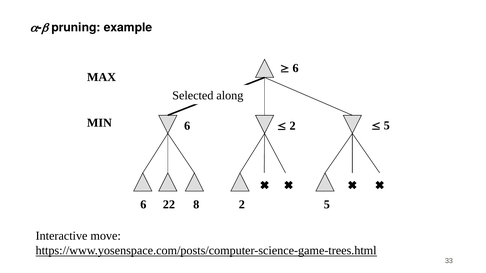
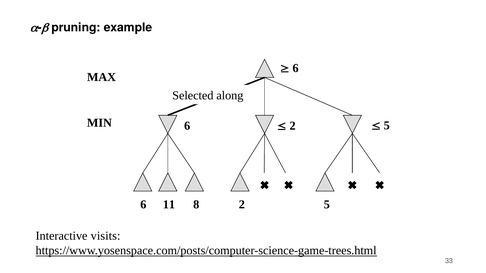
22: 22 -> 11 (169, 205)
move: move -> visits (106, 236)
